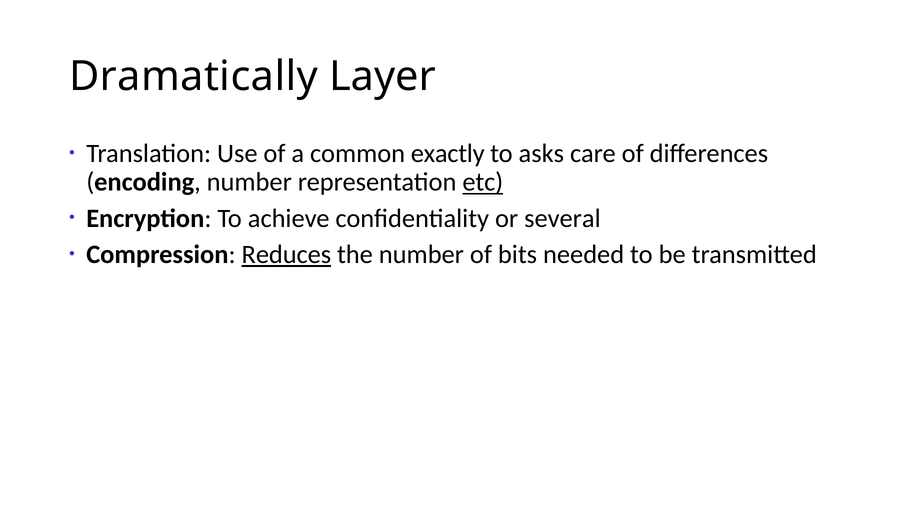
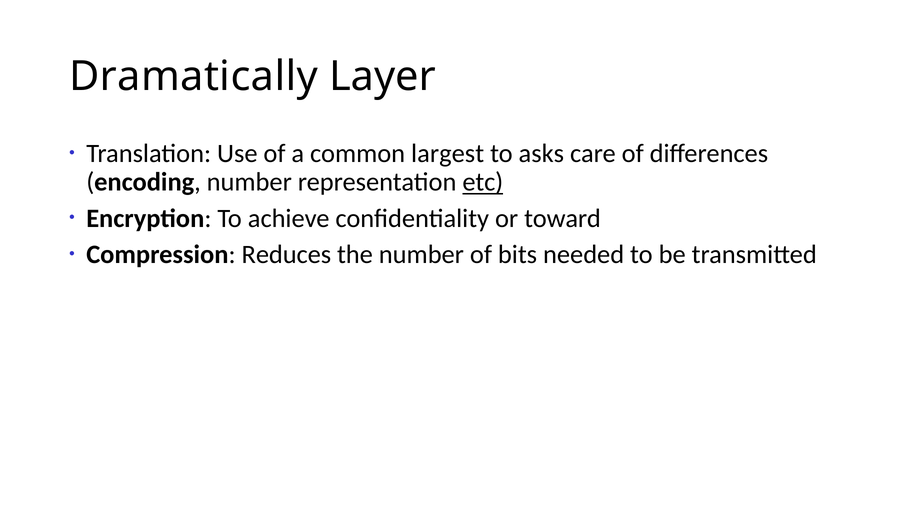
exactly: exactly -> largest (448, 154)
several: several -> toward (563, 218)
Reduces underline: present -> none (286, 254)
